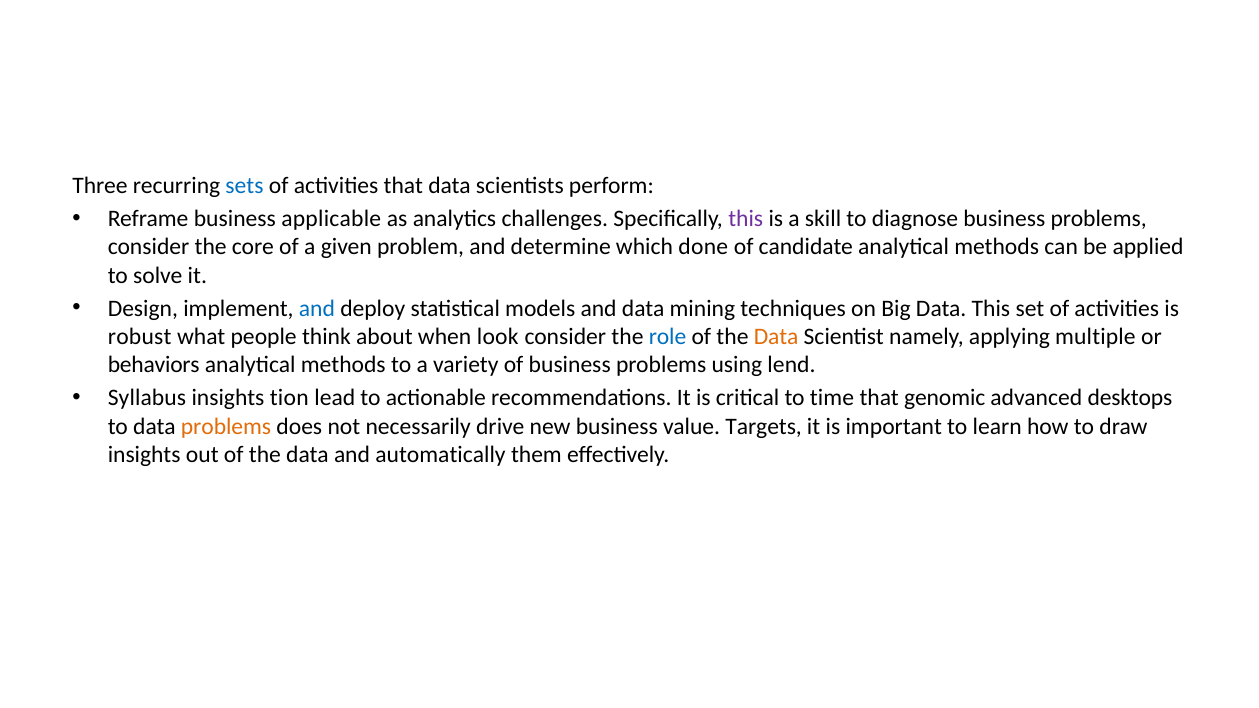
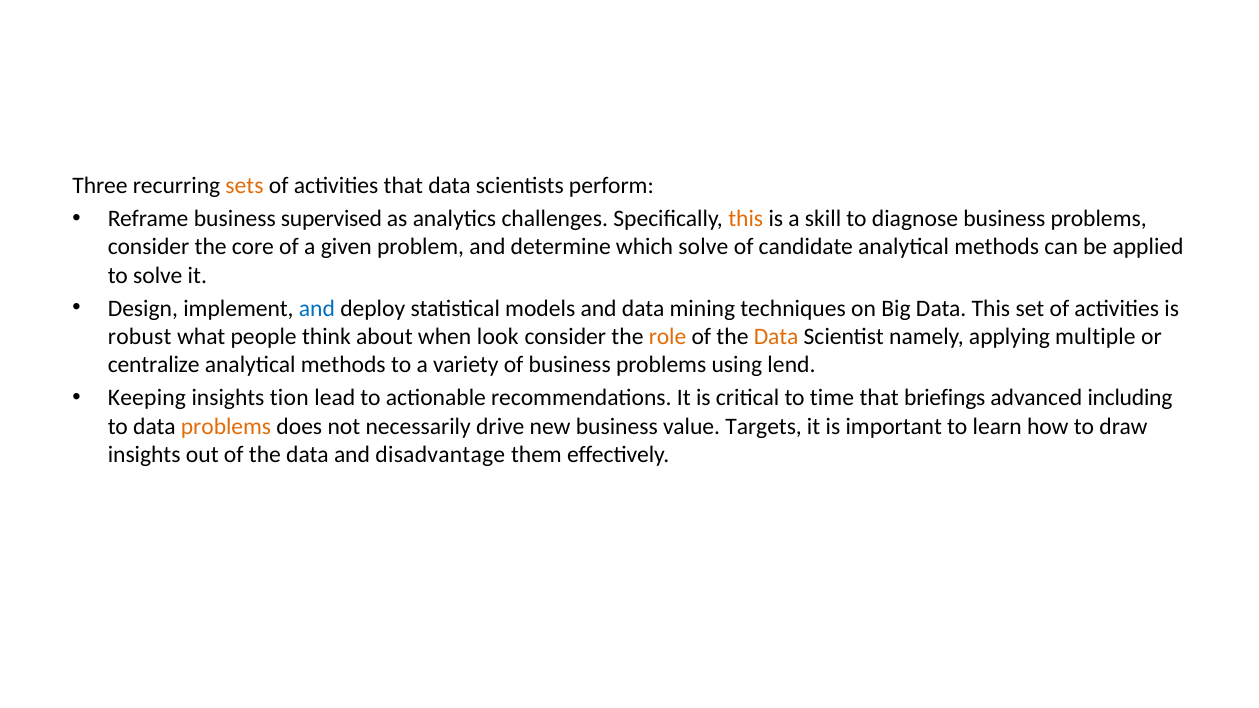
sets colour: blue -> orange (245, 186)
applicable: applicable -> supervised (331, 219)
this colour: purple -> orange (746, 219)
which done: done -> solve (703, 247)
role colour: blue -> orange (668, 337)
behaviors: behaviors -> centralize (154, 365)
Syllabus: Syllabus -> Keeping (147, 398)
genomic: genomic -> briefings (945, 398)
desktops: desktops -> including (1130, 398)
automatically: automatically -> disadvantage (440, 455)
